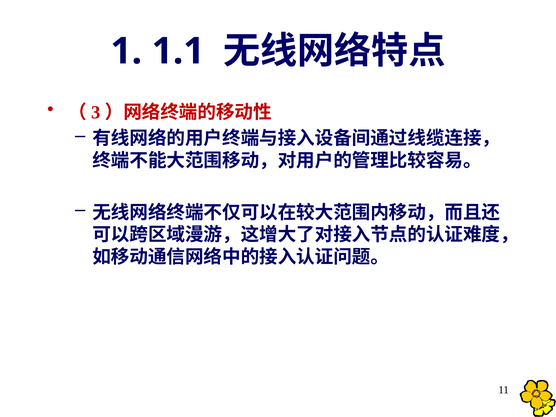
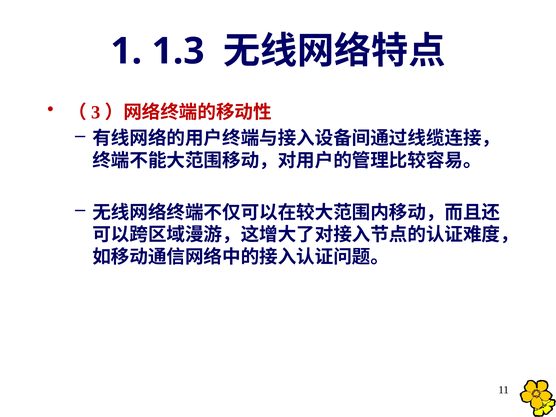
1.1: 1.1 -> 1.3 (178, 51)
